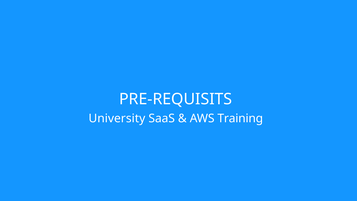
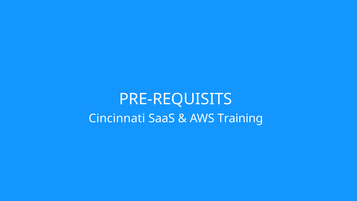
University: University -> Cincinnati (117, 118)
